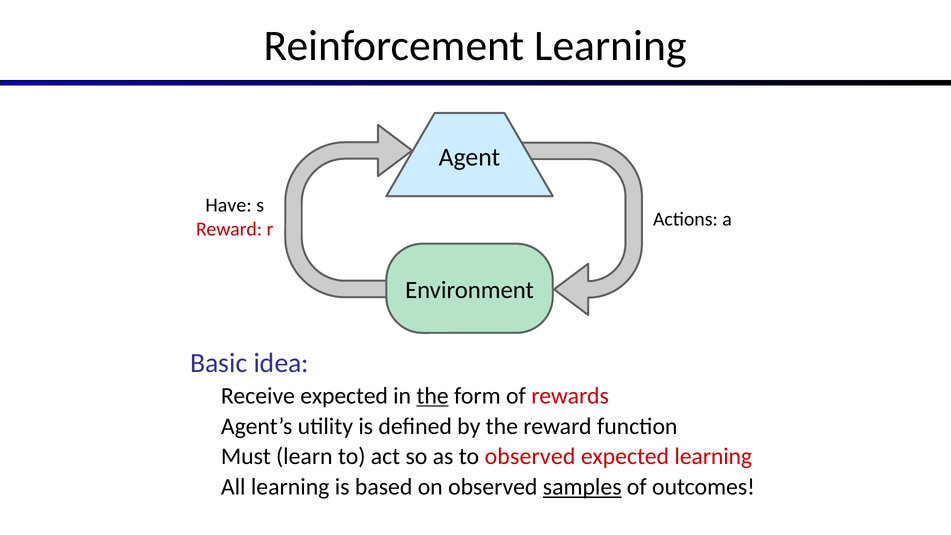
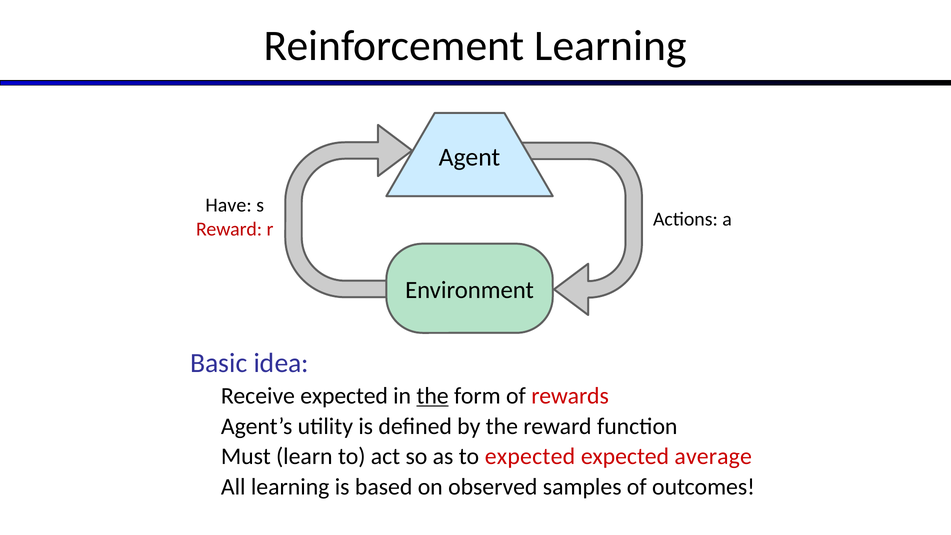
to observed: observed -> expected (530, 457)
expected learning: learning -> average (713, 457)
samples underline: present -> none (582, 487)
